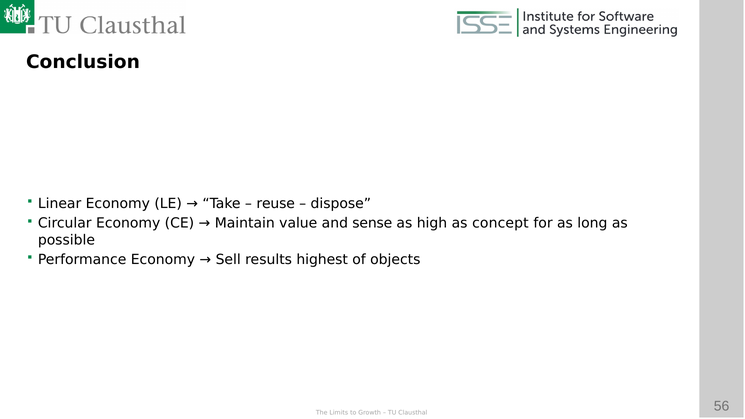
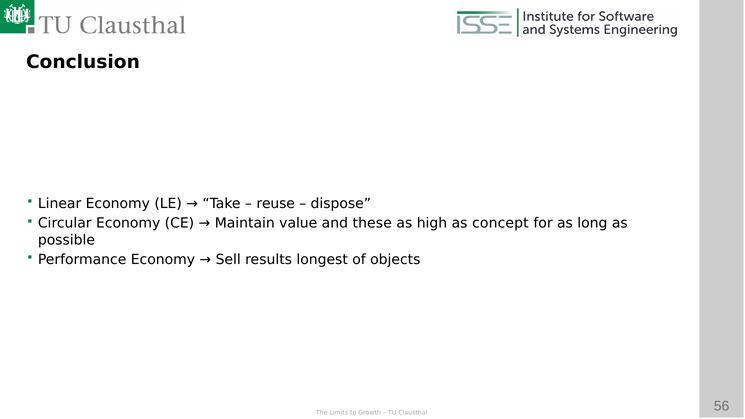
sense: sense -> these (372, 223)
highest: highest -> longest (322, 260)
